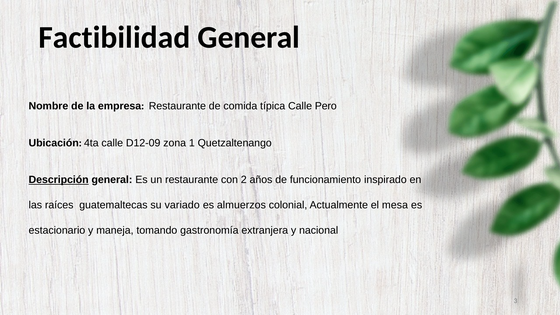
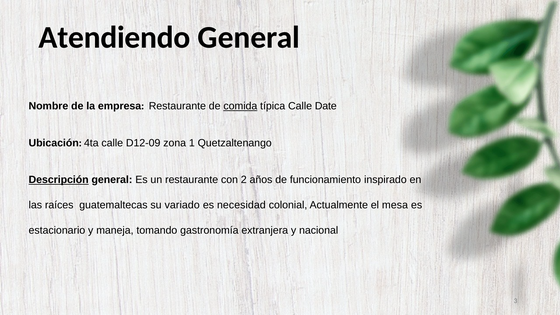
Factibilidad: Factibilidad -> Atendiendo (115, 37)
comida underline: none -> present (240, 106)
Pero: Pero -> Date (326, 106)
almuerzos: almuerzos -> necesidad (241, 205)
